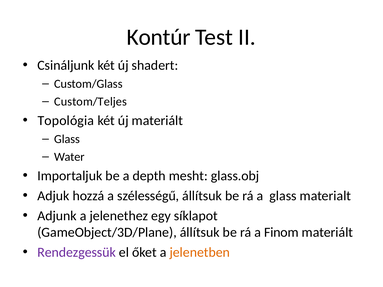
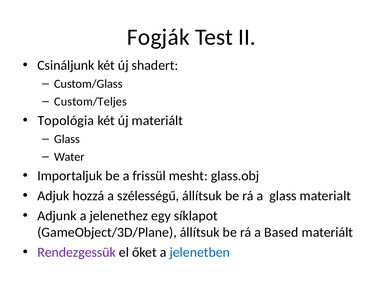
Kontúr: Kontúr -> Fogják (158, 37)
depth: depth -> frissül (149, 176)
Finom: Finom -> Based (281, 233)
jelenetben colour: orange -> blue (200, 253)
